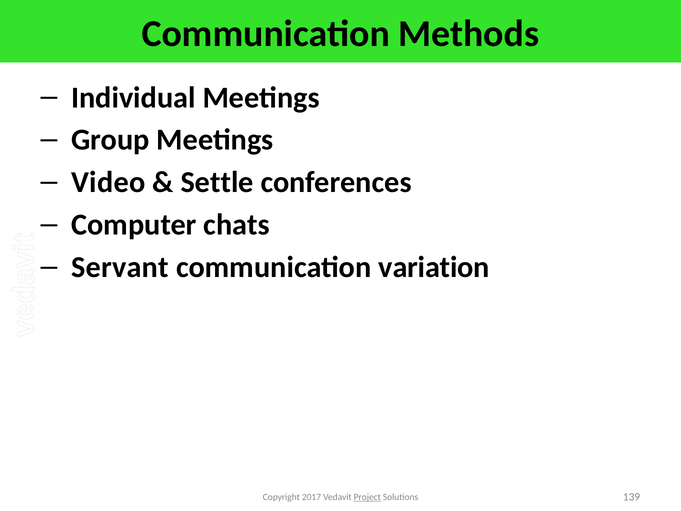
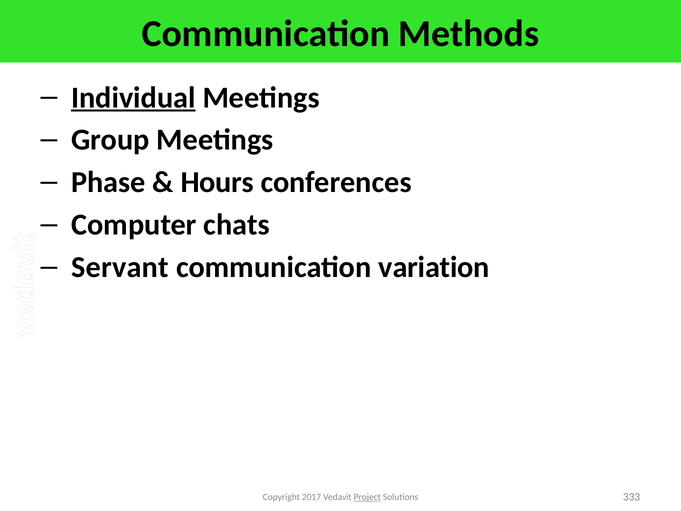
Individual underline: none -> present (133, 97)
Video: Video -> Phase (108, 182)
Settle: Settle -> Hours (217, 182)
139: 139 -> 333 (632, 497)
